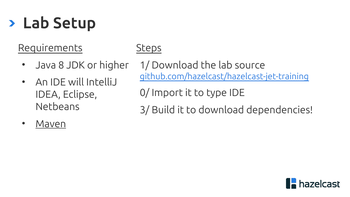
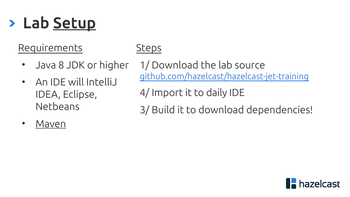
Setup underline: none -> present (74, 23)
0/: 0/ -> 4/ (145, 93)
type: type -> daily (217, 93)
